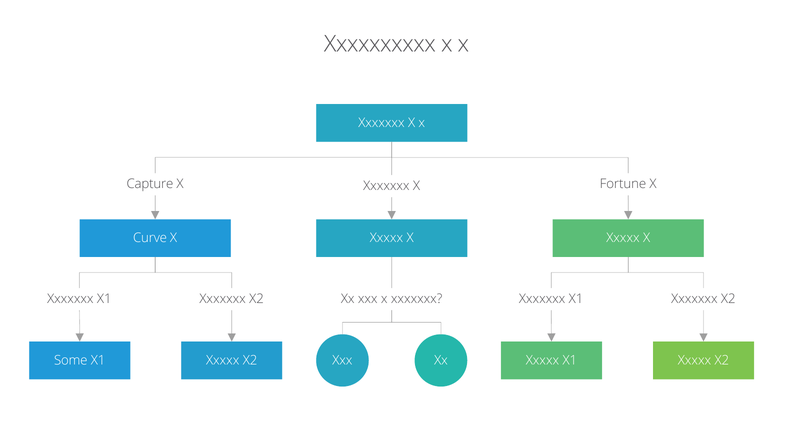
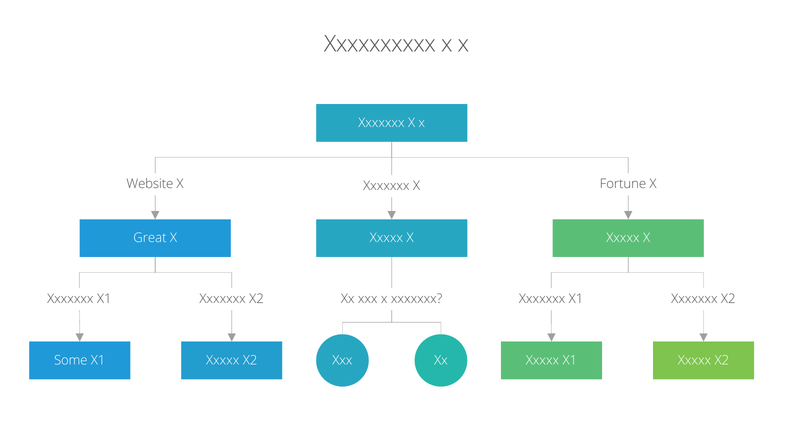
Capture: Capture -> Website (150, 184)
Curve: Curve -> Great (150, 238)
